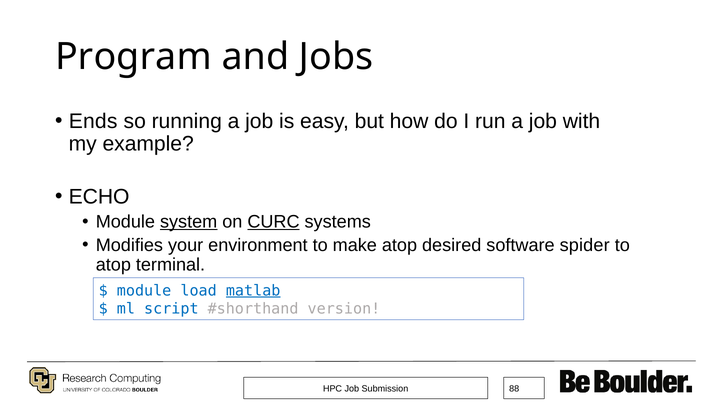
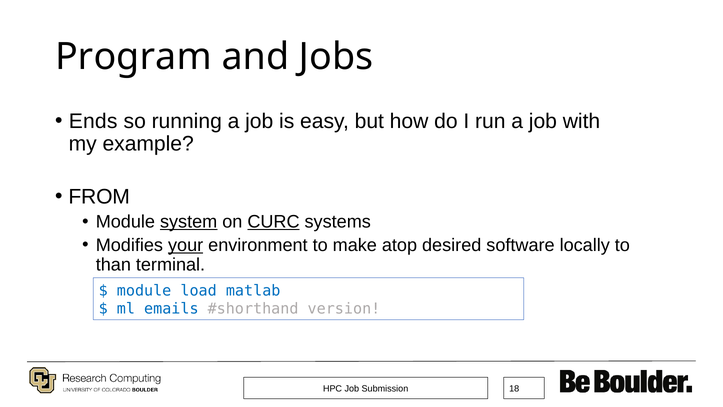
ECHO: ECHO -> FROM (99, 197)
your underline: none -> present (186, 245)
spider: spider -> locally (585, 245)
atop: atop -> than (113, 264)
matlab underline: present -> none (253, 290)
script: script -> emails (171, 309)
88: 88 -> 18 (514, 388)
